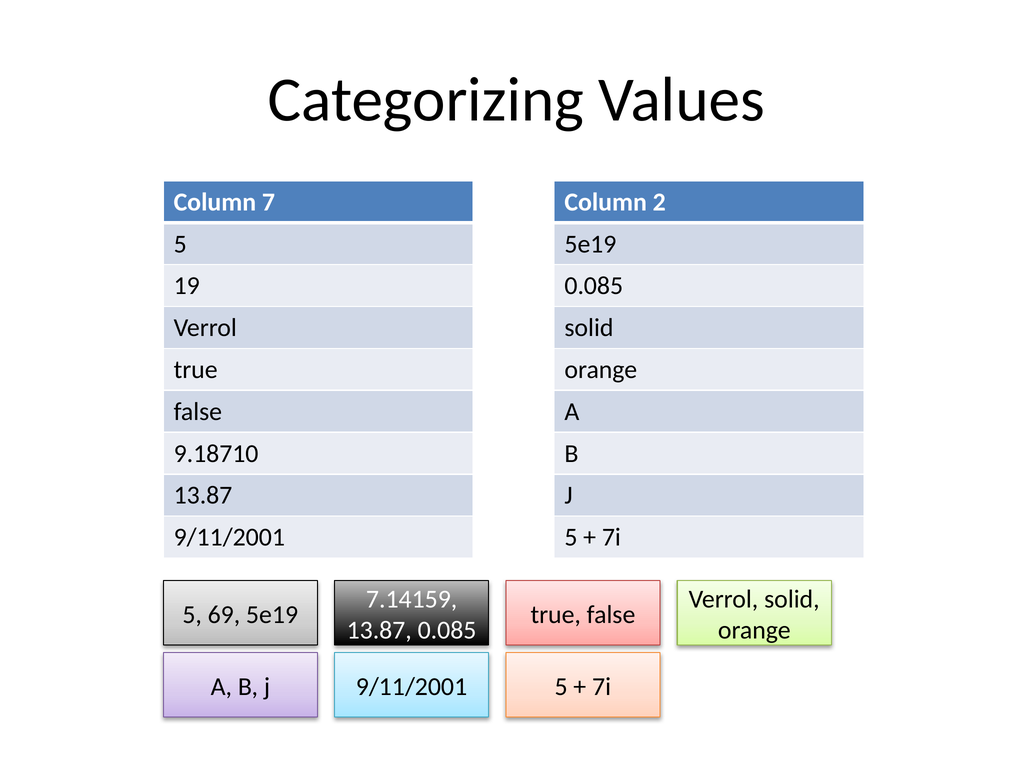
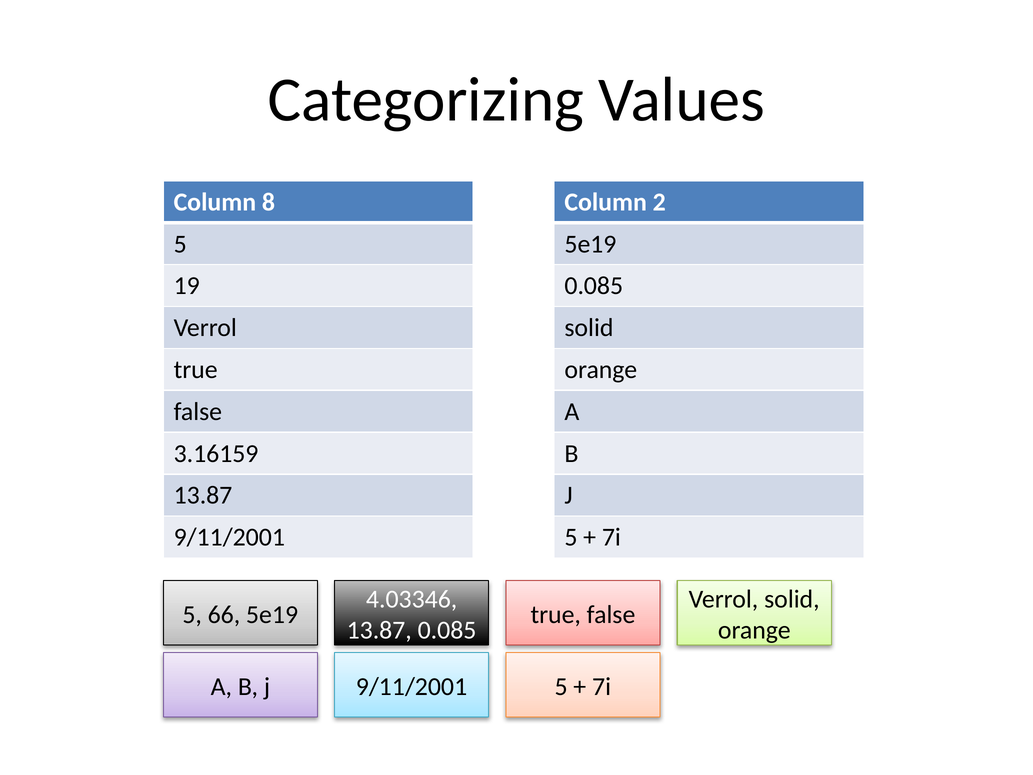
7: 7 -> 8 (268, 202)
9.18710: 9.18710 -> 3.16159 (216, 453)
7.14159: 7.14159 -> 4.03346 (412, 599)
69: 69 -> 66 (224, 614)
